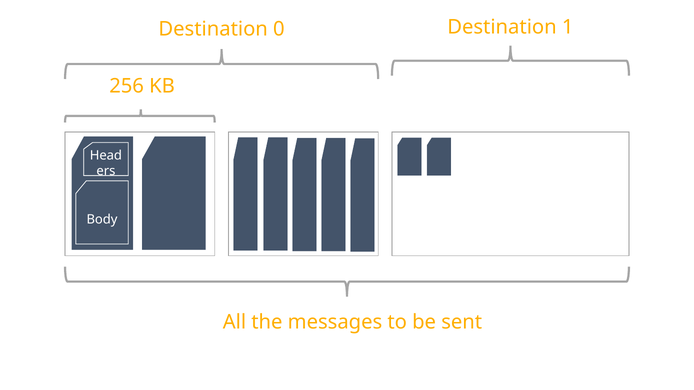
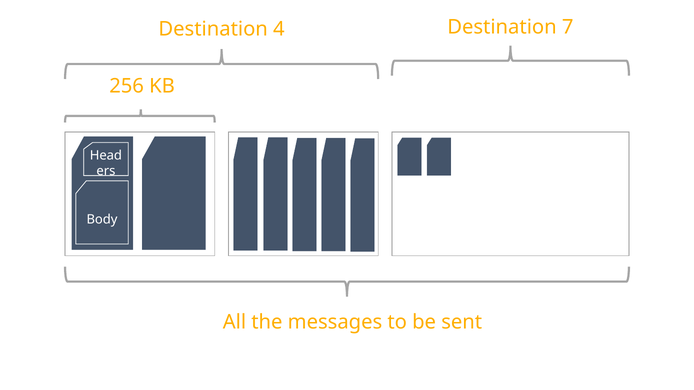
0: 0 -> 4 (279, 29)
1: 1 -> 7 (568, 27)
